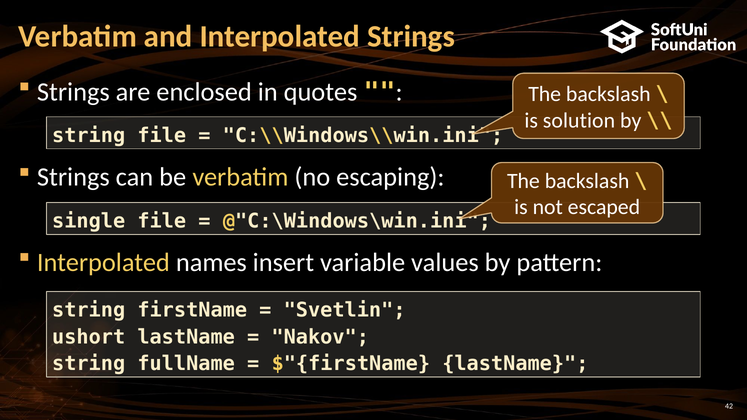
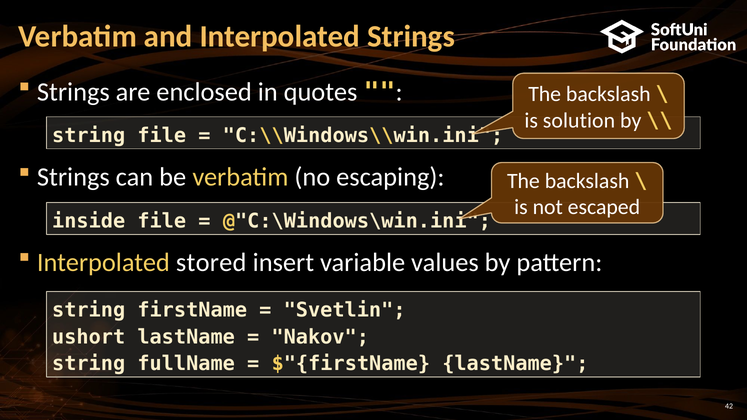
single: single -> inside (89, 221)
names: names -> stored (211, 263)
